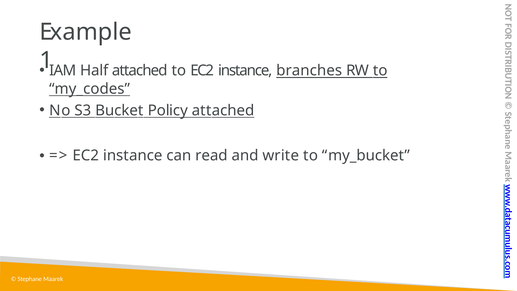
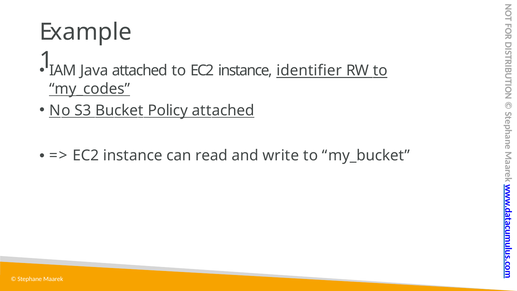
Half: Half -> Java (94, 71)
branches: branches -> identifier (309, 71)
